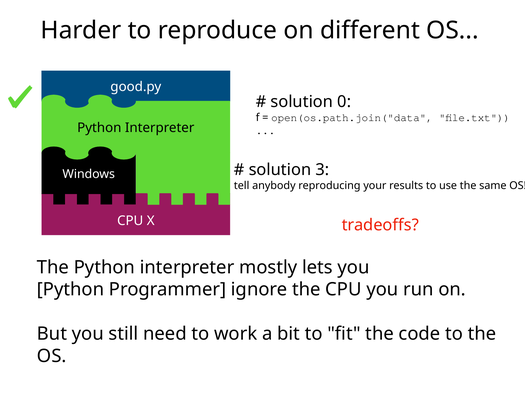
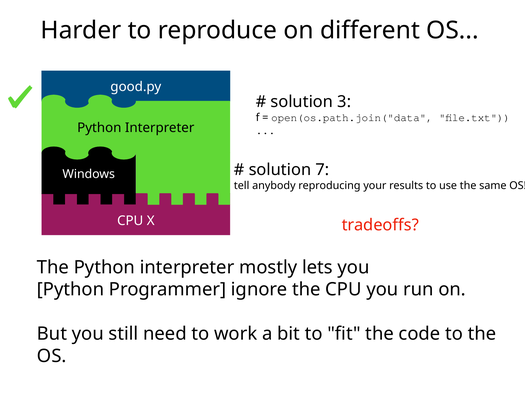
0: 0 -> 3 (344, 102)
3: 3 -> 7 (322, 170)
